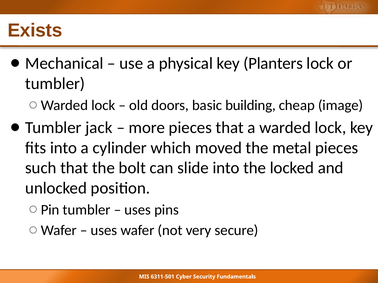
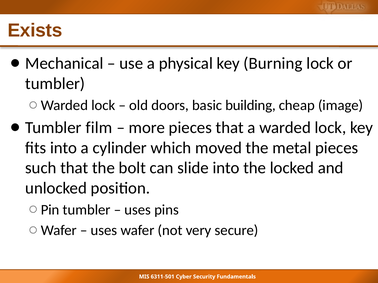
Planters: Planters -> Burning (273, 64)
jack: jack -> film (99, 128)
